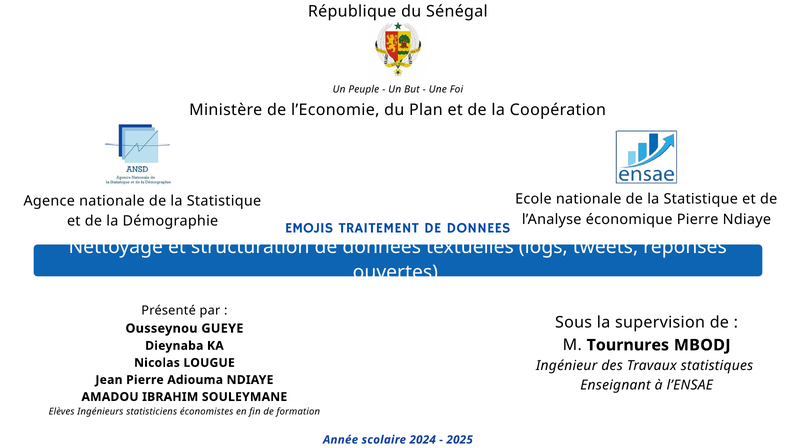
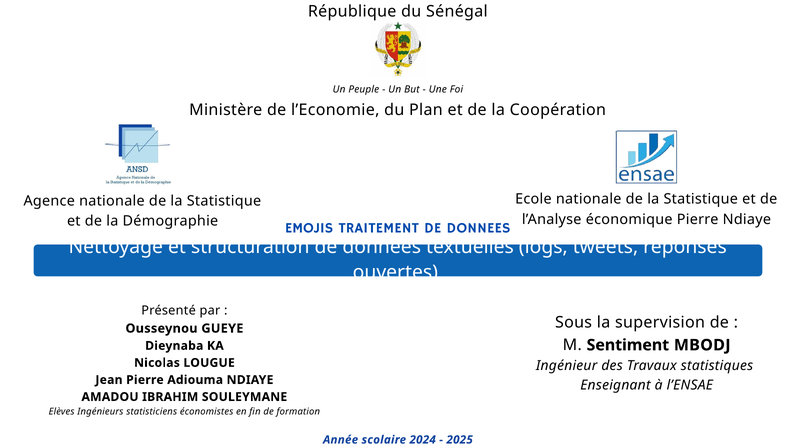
Tournures: Tournures -> Sentiment (628, 345)
